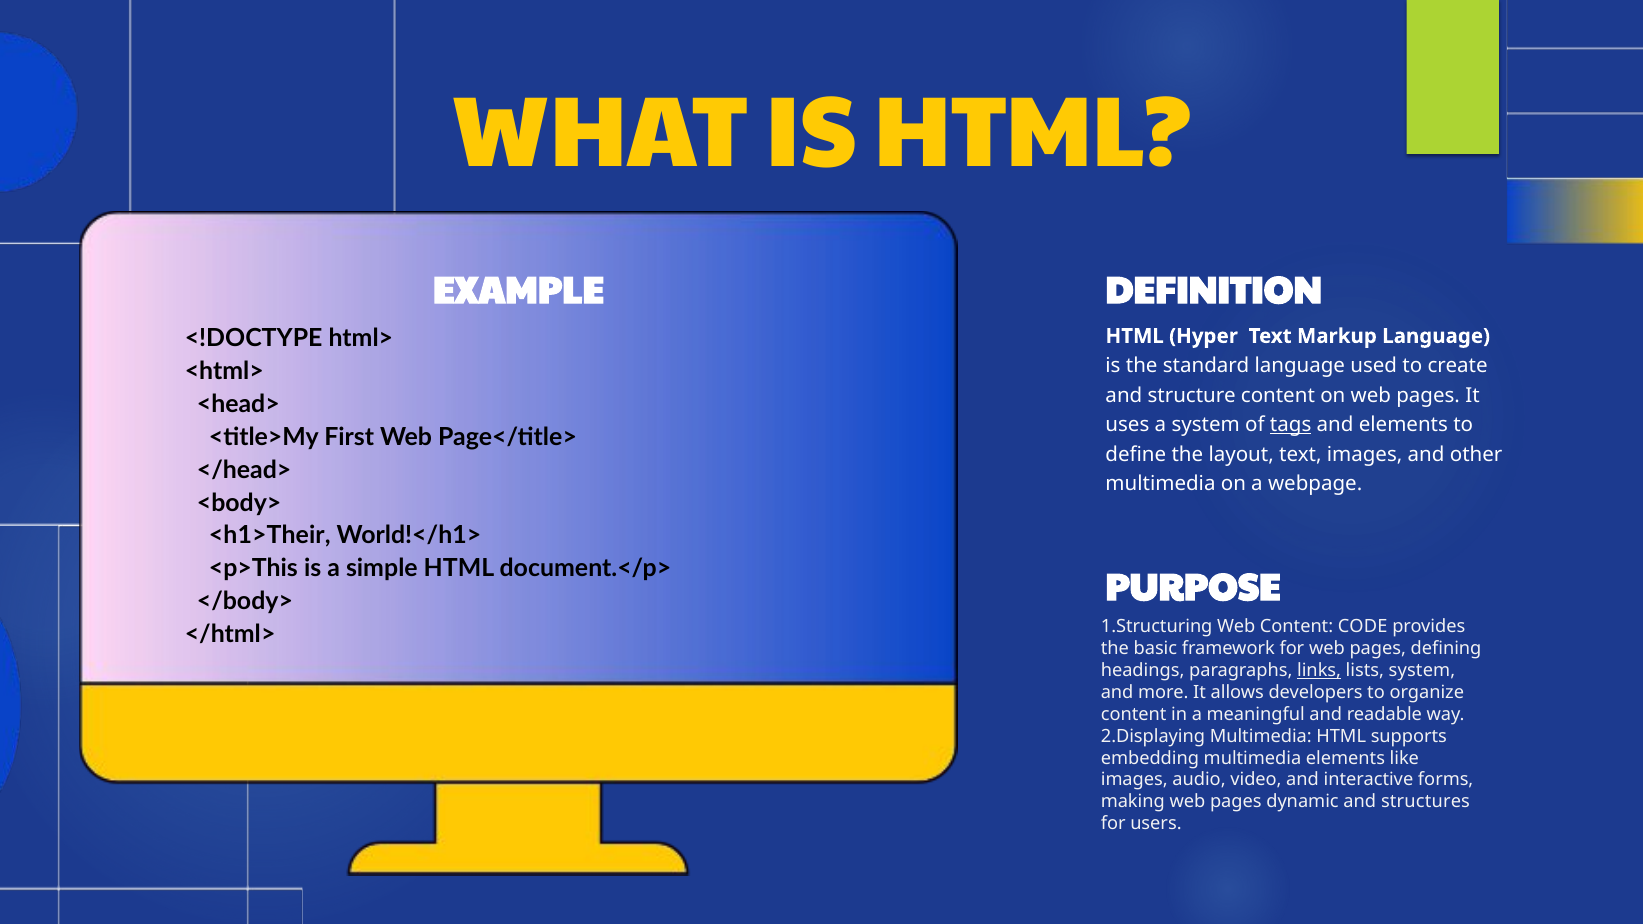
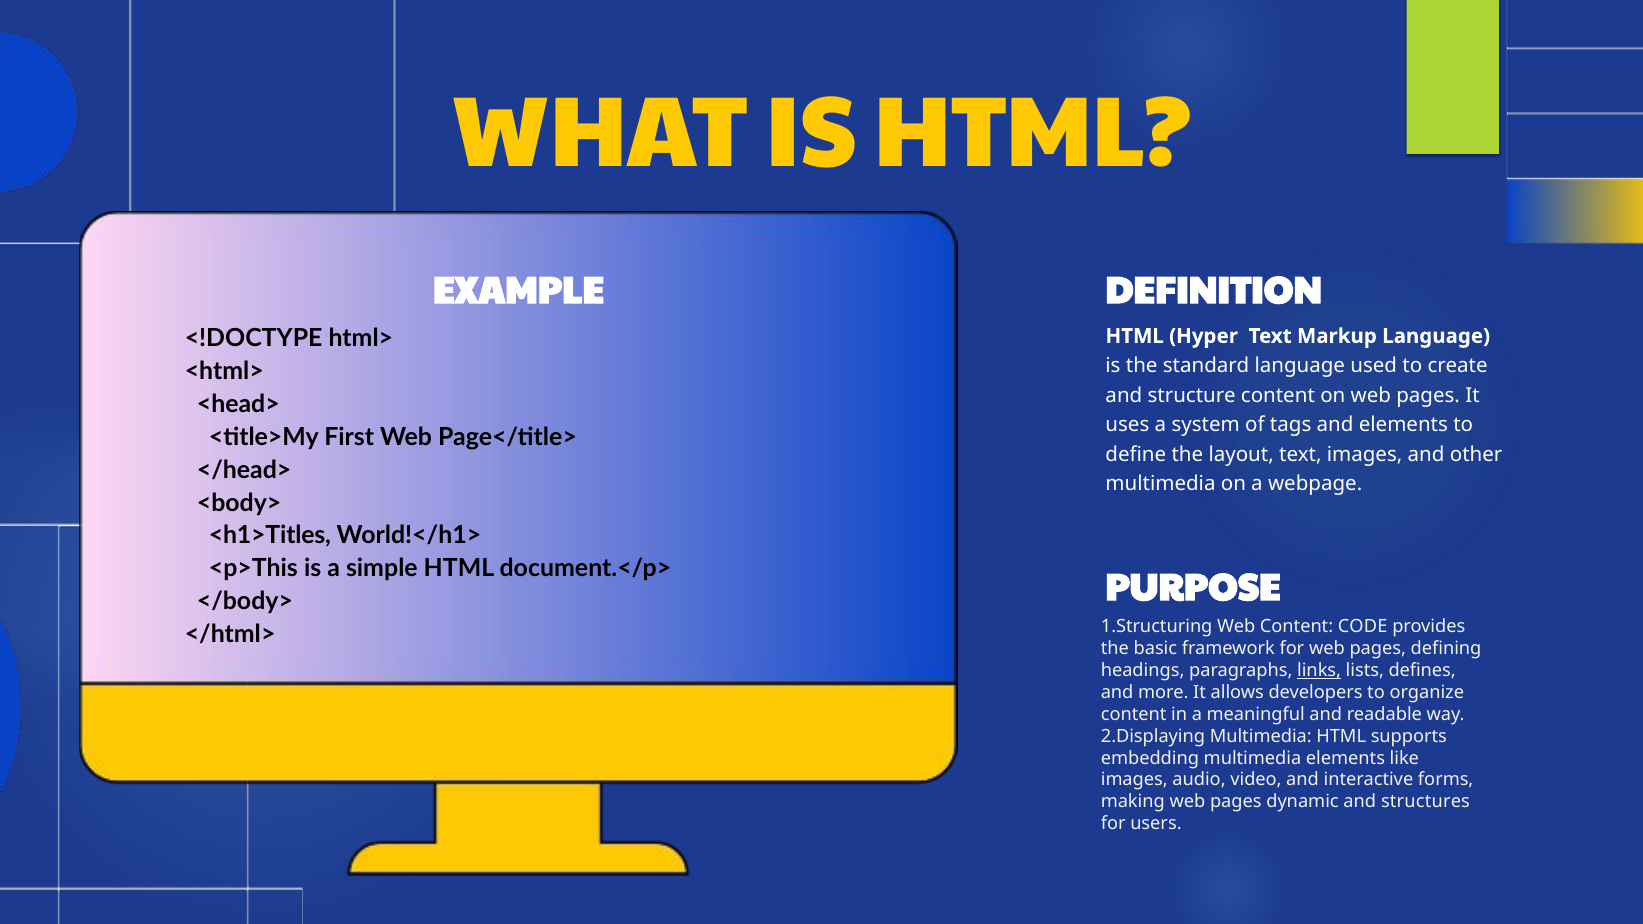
tags underline: present -> none (1291, 425)
<h1>Their: <h1>Their -> <h1>Titles (270, 536)
lists system: system -> defines (1422, 671)
